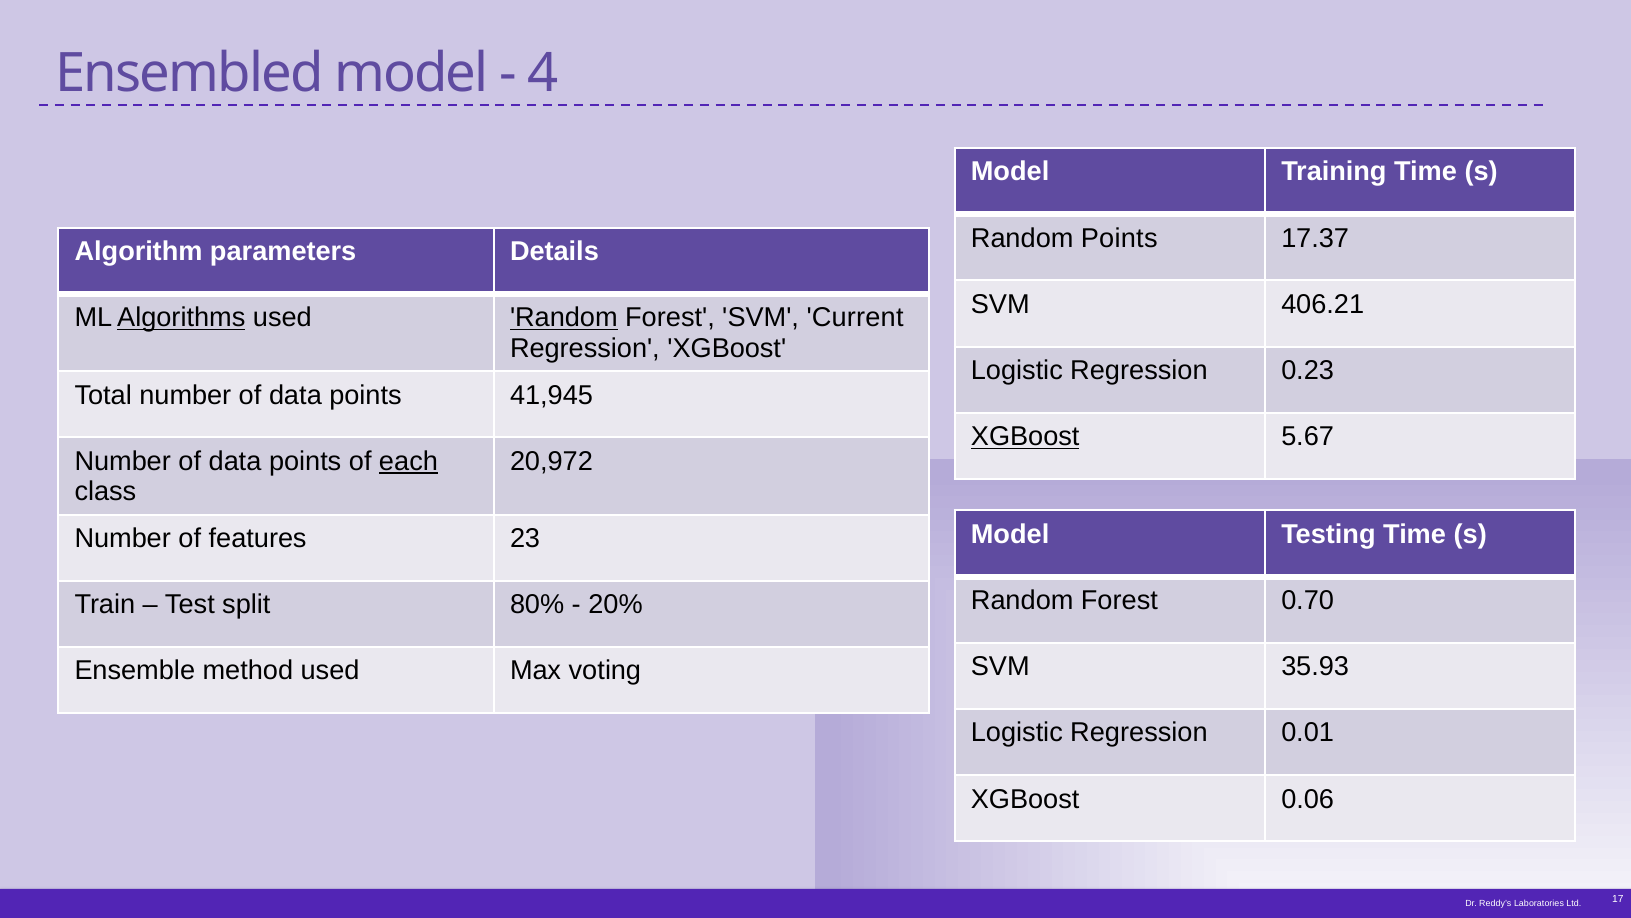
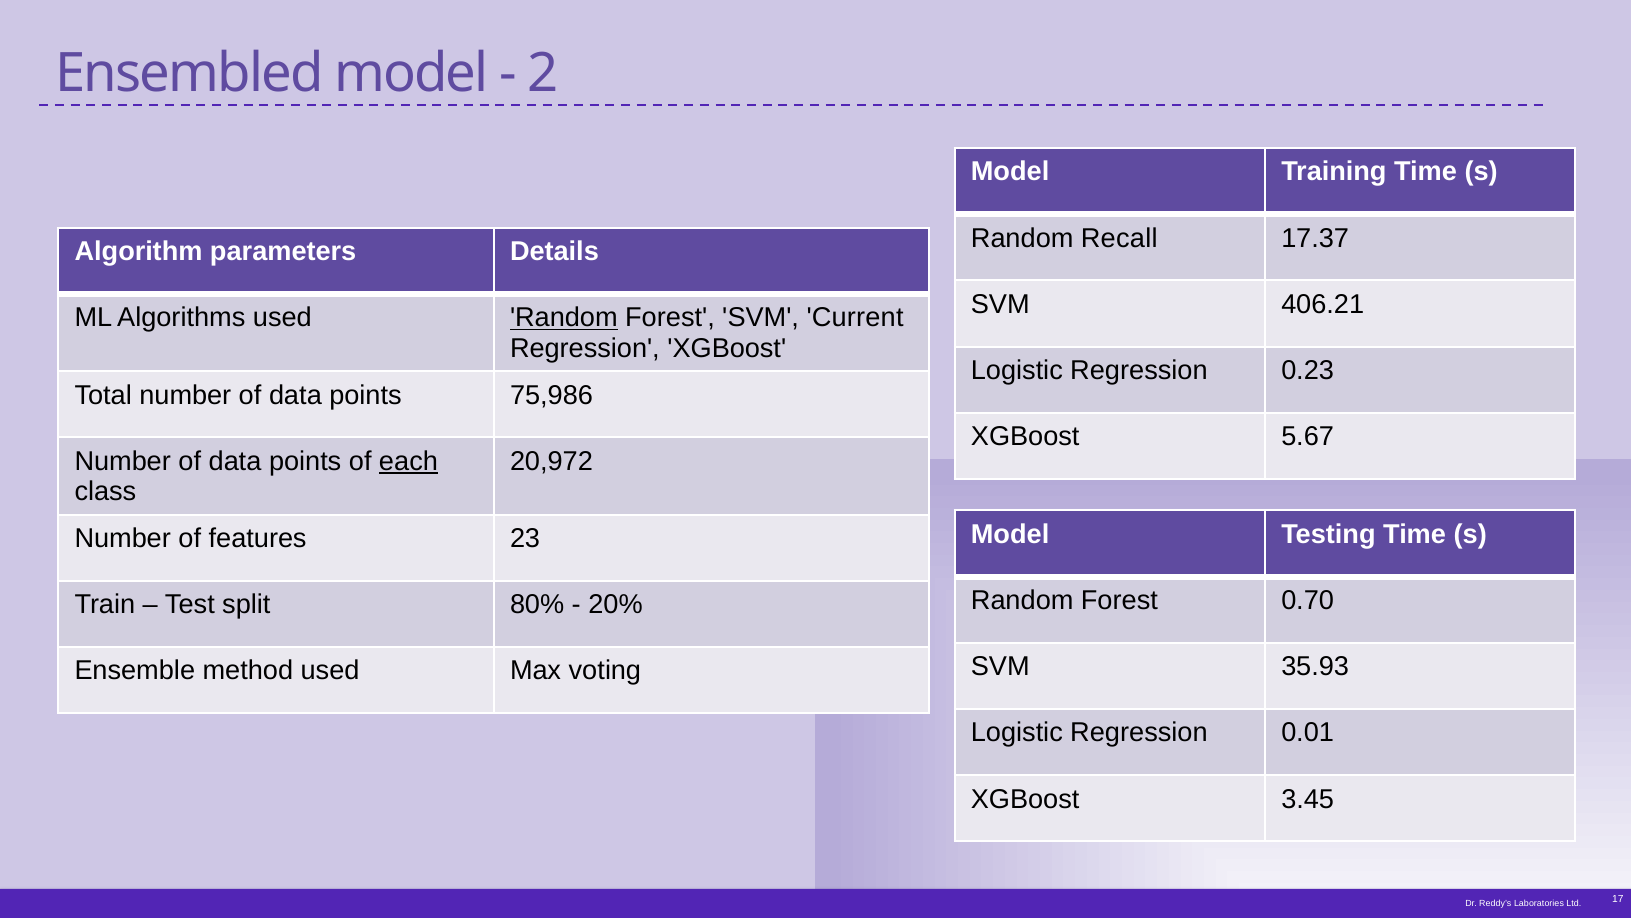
4: 4 -> 2 (543, 74)
Random Points: Points -> Recall (1119, 238)
Algorithms underline: present -> none (181, 318)
41,945: 41,945 -> 75,986 (552, 395)
XGBoost underline: present -> none (1025, 436)
0.06: 0.06 -> 3.45 (1308, 799)
